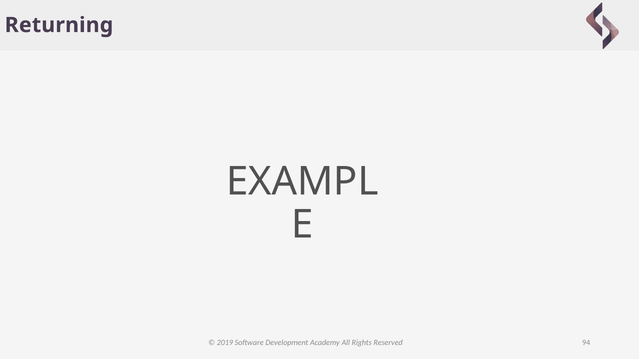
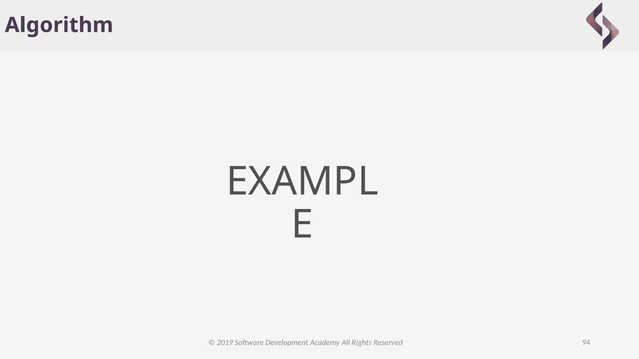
Returning: Returning -> Algorithm (59, 25)
